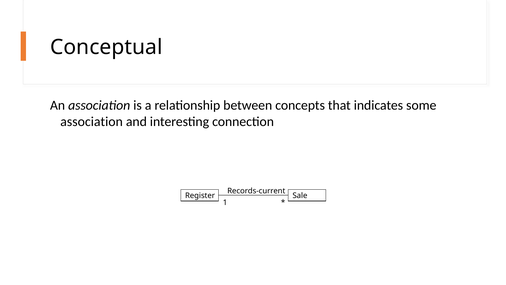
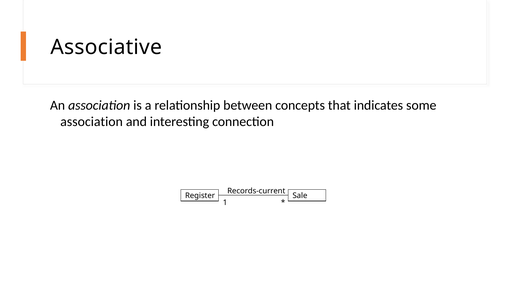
Conceptual: Conceptual -> Associative (106, 47)
